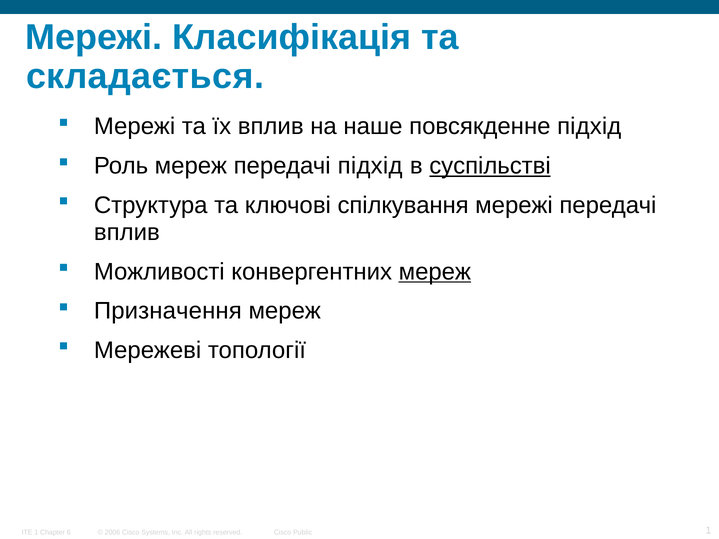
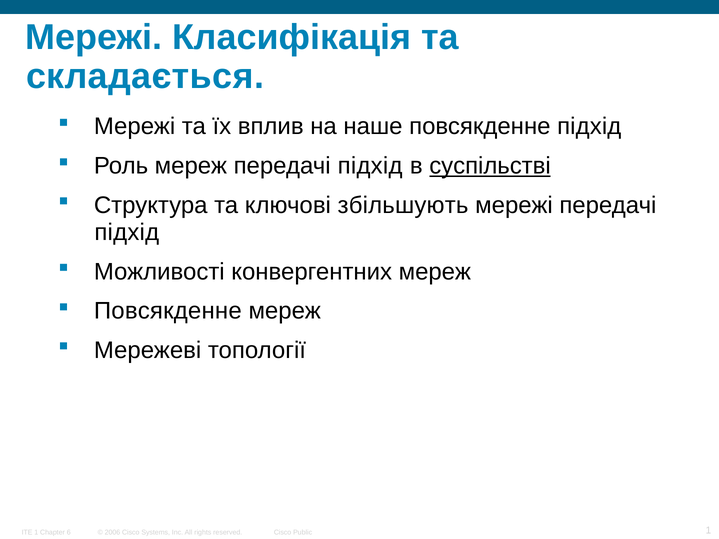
спілкування: спілкування -> збільшують (403, 205)
вплив: вплив -> підхід (127, 233)
мереж underline: present -> none (435, 272)
Призначення: Призначення -> Повсякденне (168, 311)
